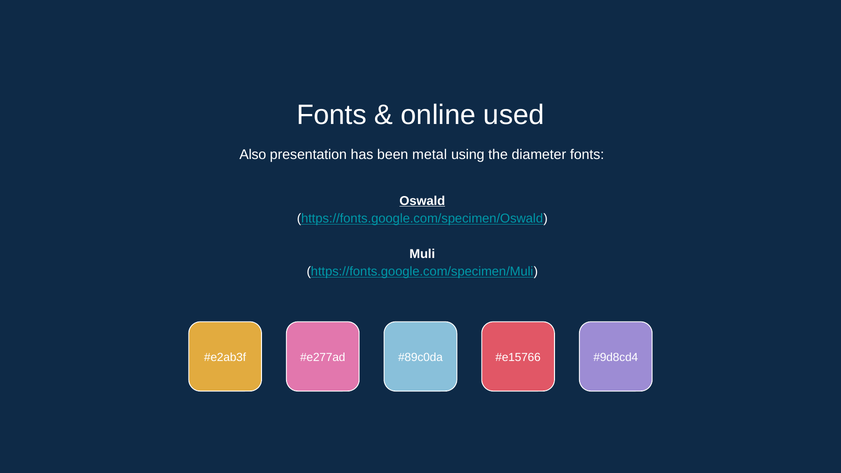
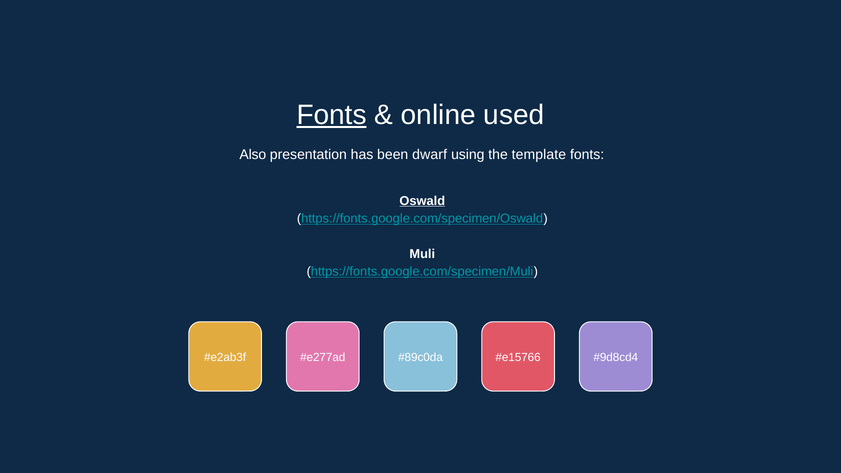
Fonts underline: none -> present (332, 115)
metal: metal -> dwarf (430, 154)
diameter: diameter -> template (539, 154)
